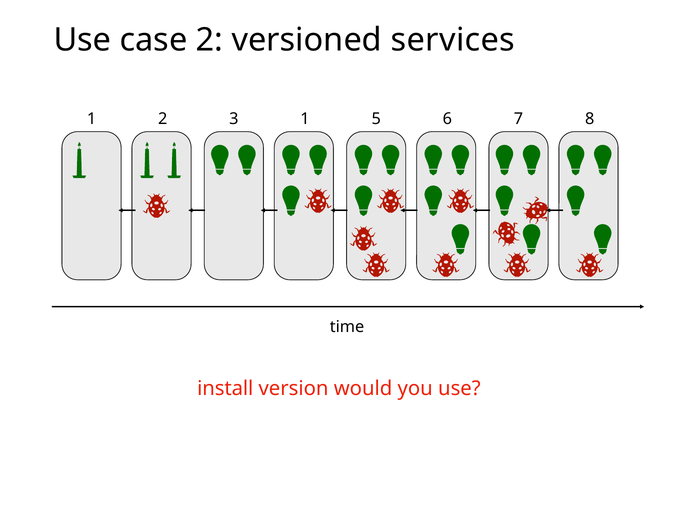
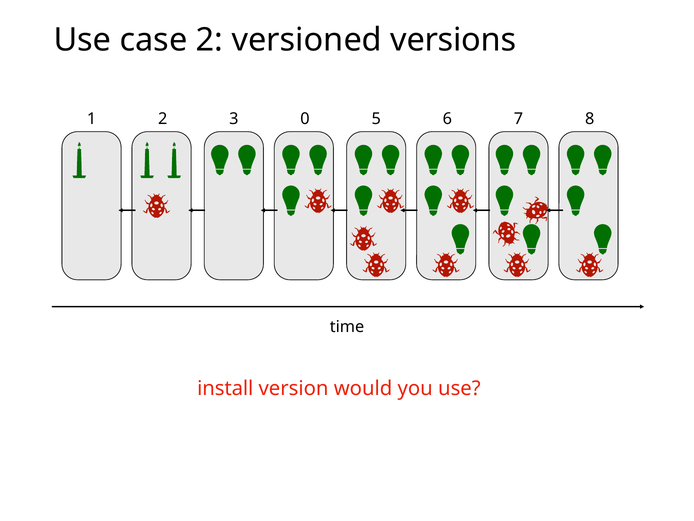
services: services -> versions (453, 40)
3 1: 1 -> 0 (305, 119)
